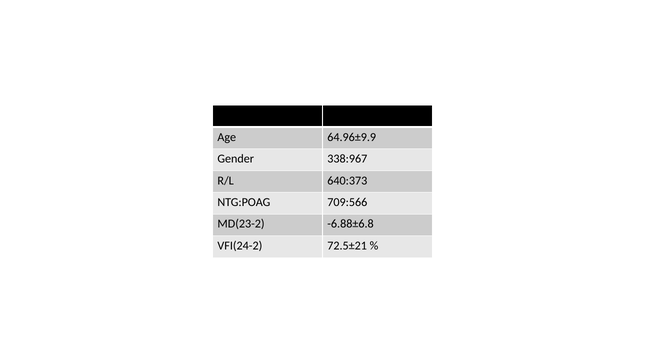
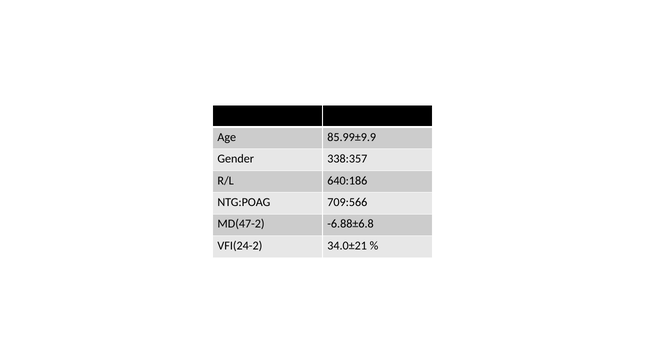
64.96±9.9: 64.96±9.9 -> 85.99±9.9 (352, 137)
338:967: 338:967 -> 338:357 (347, 159)
640:373: 640:373 -> 640:186 (347, 180)
MD(23-2: MD(23-2 -> MD(47-2 (241, 224)
72.5±21: 72.5±21 -> 34.0±21 (347, 246)
